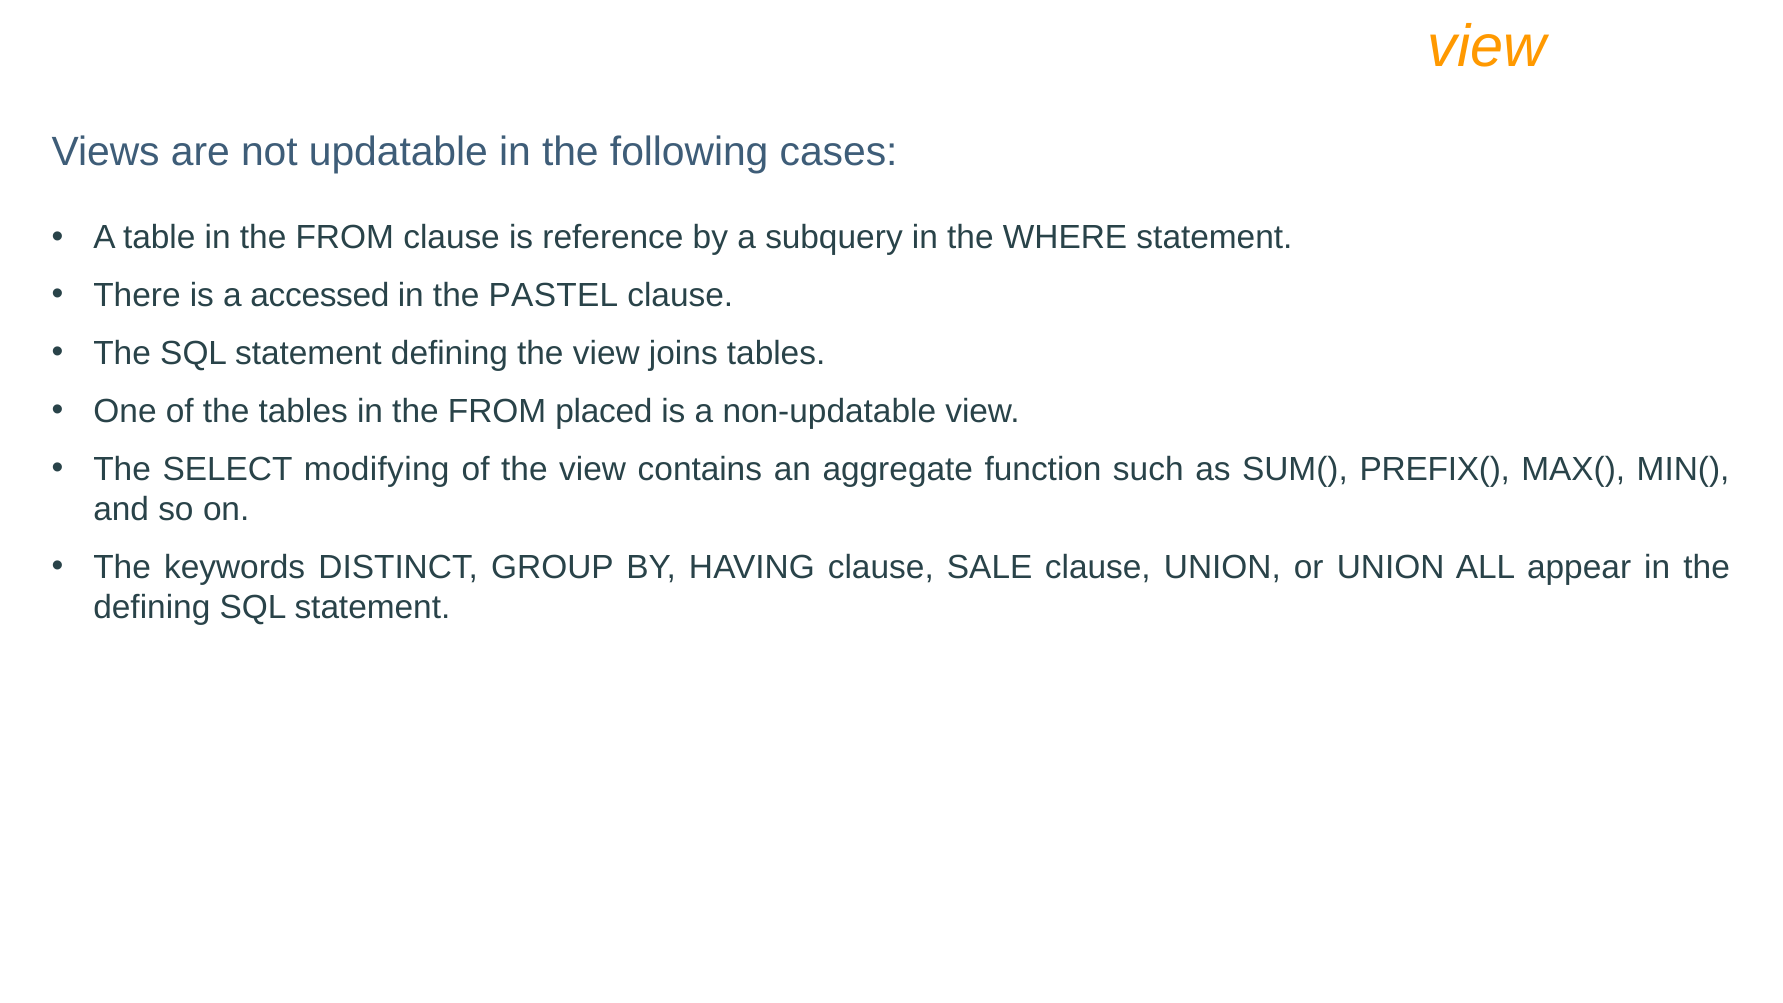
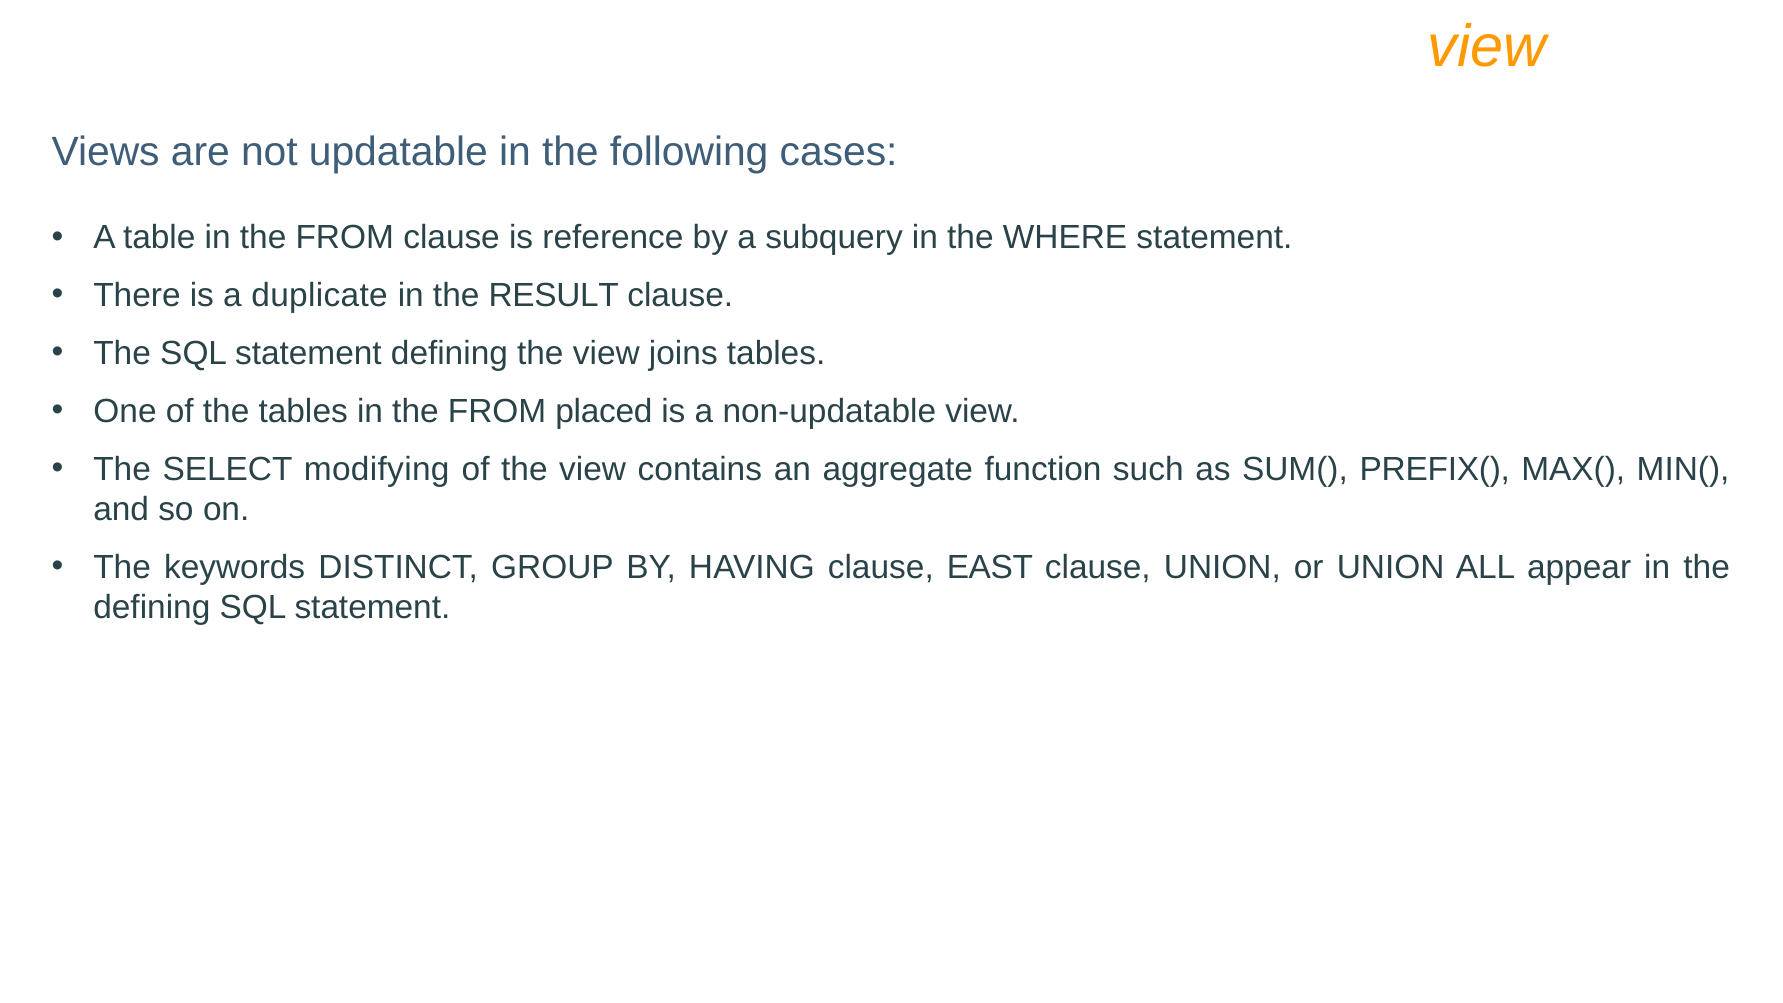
accessed: accessed -> duplicate (320, 296)
PASTEL: PASTEL -> RESULT (554, 296)
SALE: SALE -> EAST (990, 567)
